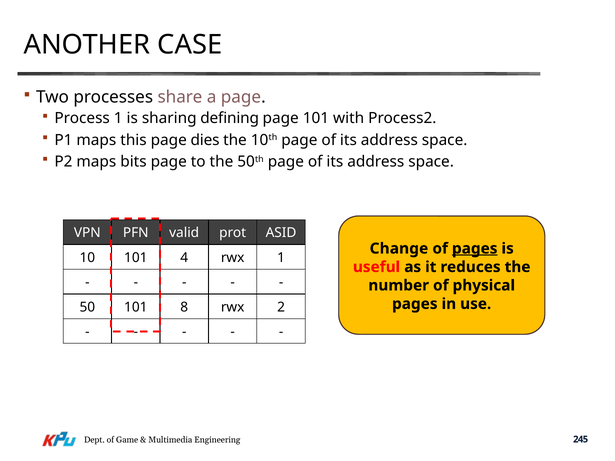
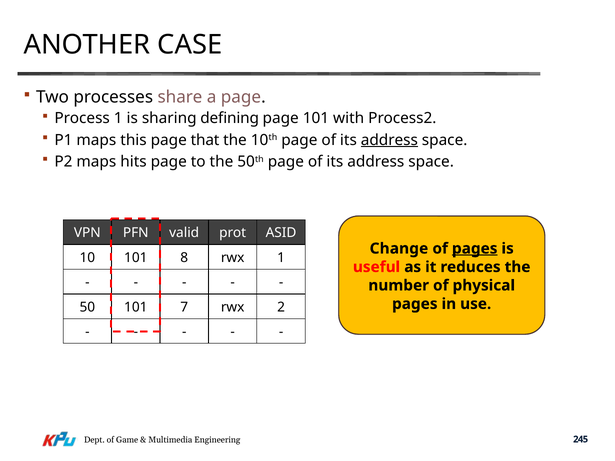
dies: dies -> that (205, 140)
address underline: none -> present (389, 140)
bits: bits -> hits (133, 162)
4: 4 -> 8 (184, 258)
8: 8 -> 7 (184, 307)
